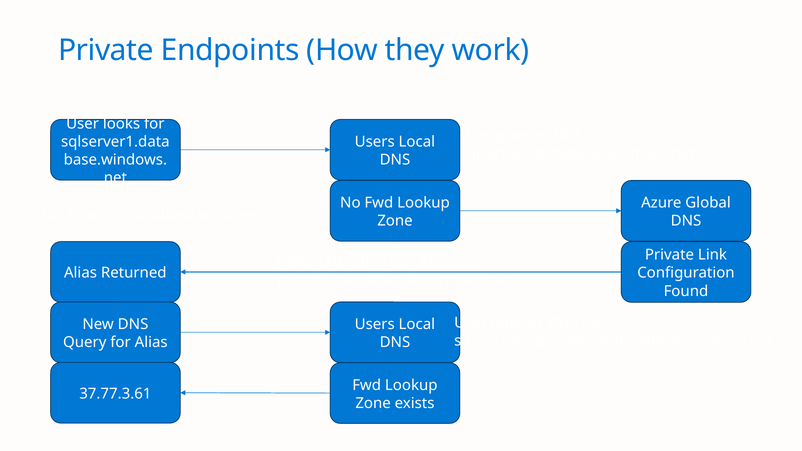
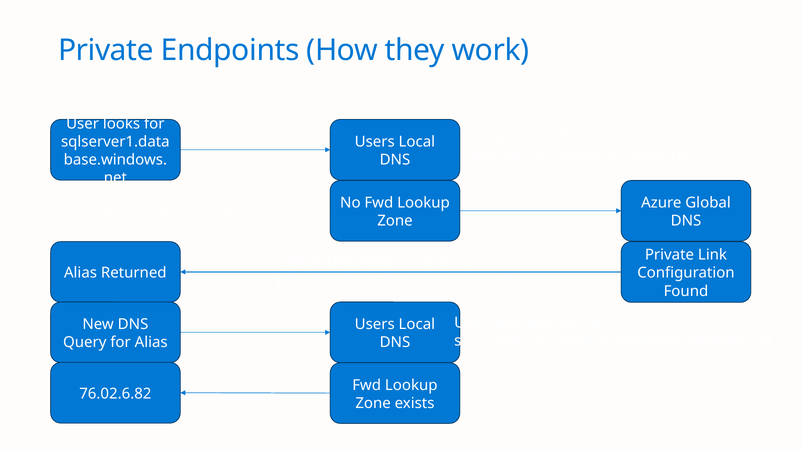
37.77.3.61: 37.77.3.61 -> 76.02.6.82 (115, 394)
